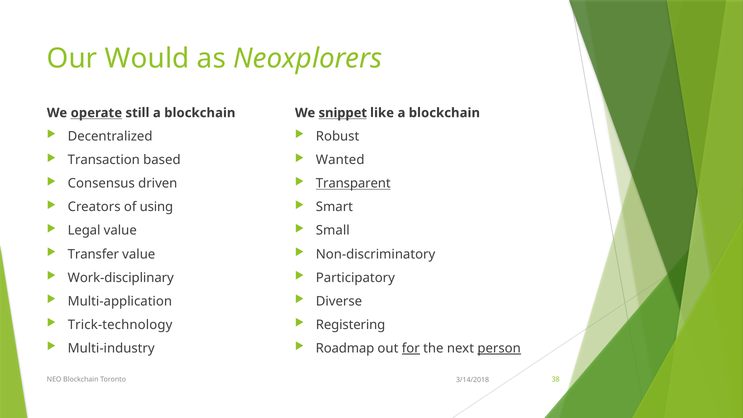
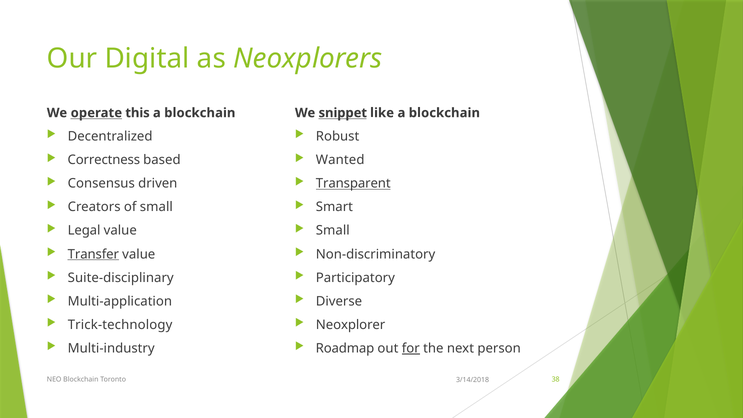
Would: Would -> Digital (147, 59)
still: still -> this (138, 113)
Transaction: Transaction -> Correctness (104, 160)
of using: using -> small (156, 207)
Transfer underline: none -> present (93, 254)
Work-disciplinary: Work-disciplinary -> Suite-disciplinary (121, 278)
Registering: Registering -> Neoxplorer (351, 325)
person underline: present -> none (499, 348)
